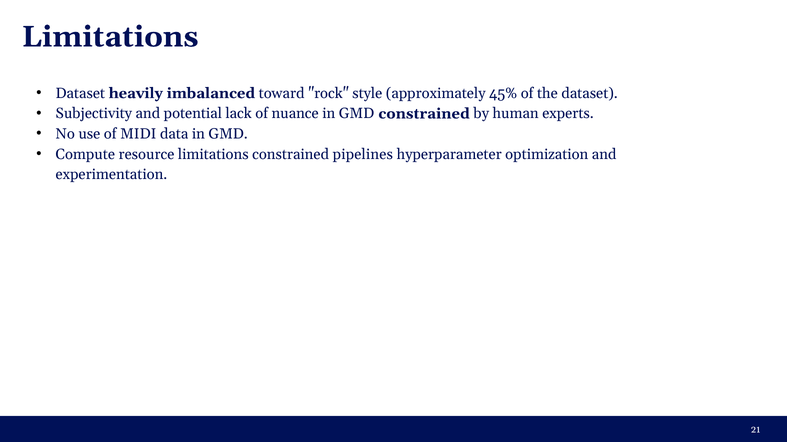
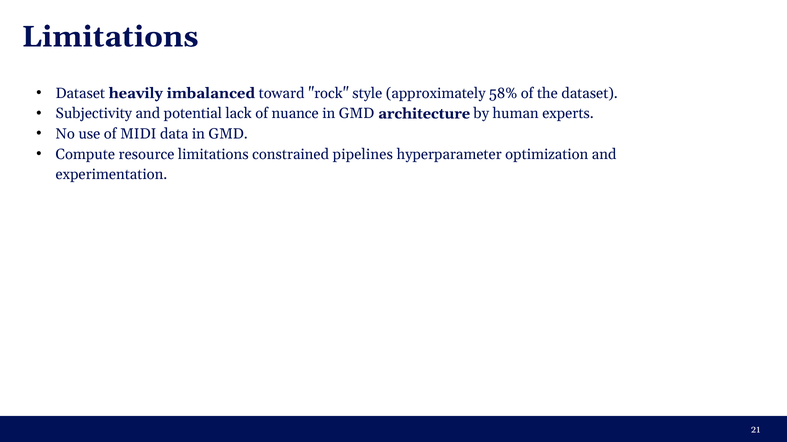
45%: 45% -> 58% (503, 93)
GMD constrained: constrained -> architecture (424, 114)
